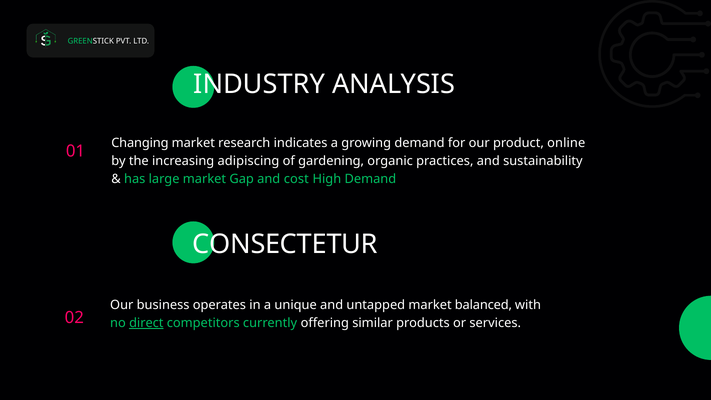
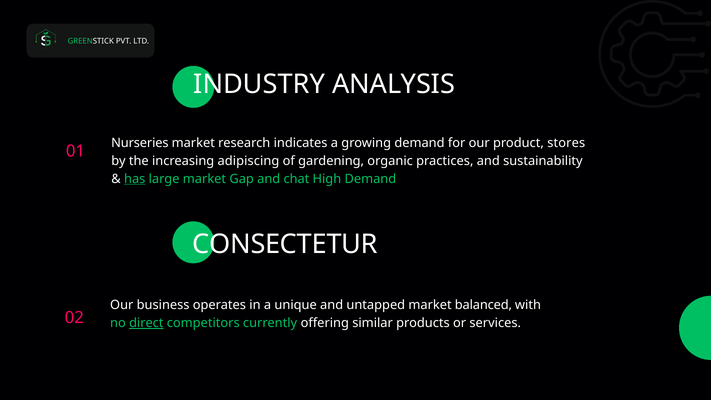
Changing: Changing -> Nurseries (140, 143)
online: online -> stores (566, 143)
has underline: none -> present (135, 179)
cost: cost -> chat (296, 179)
